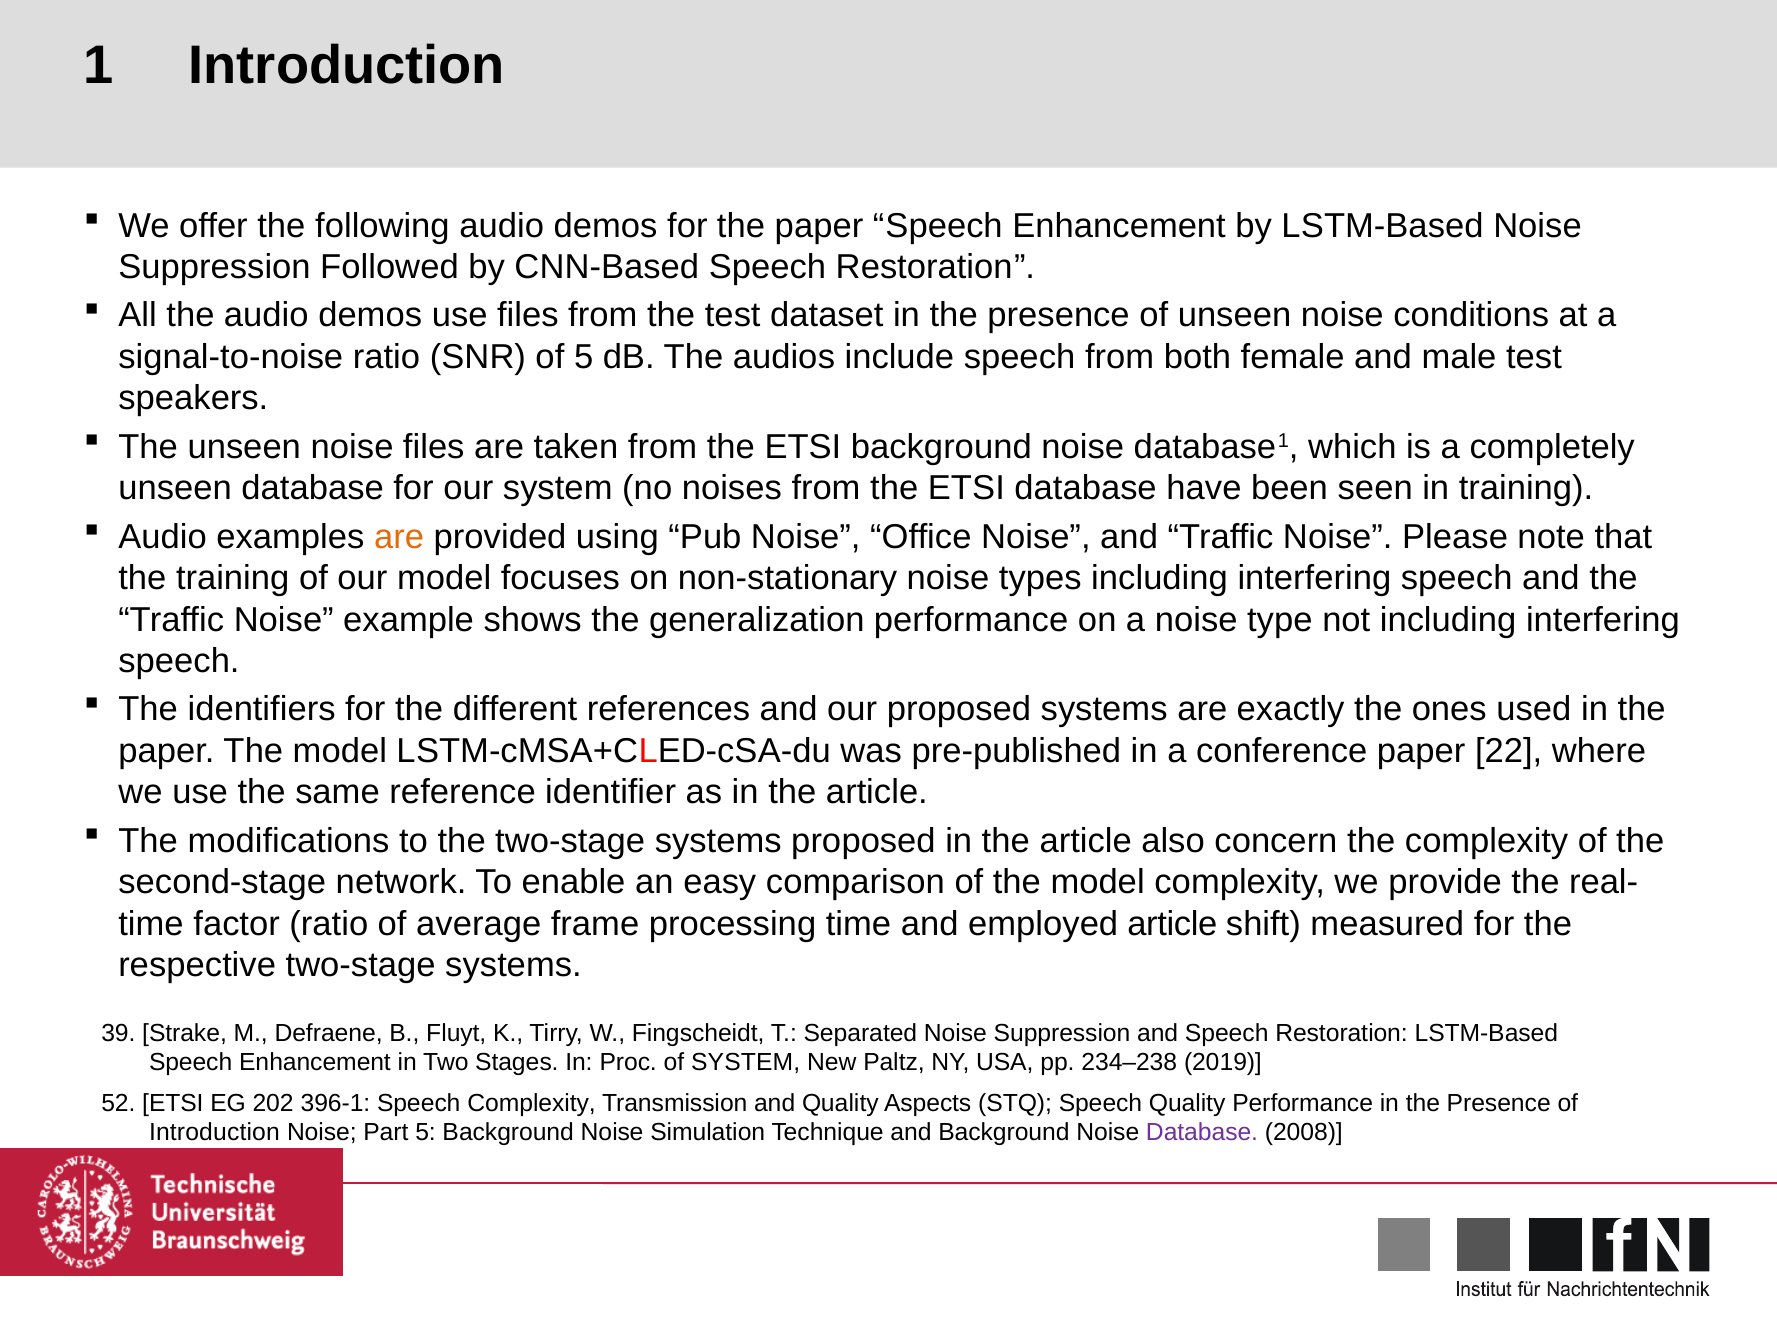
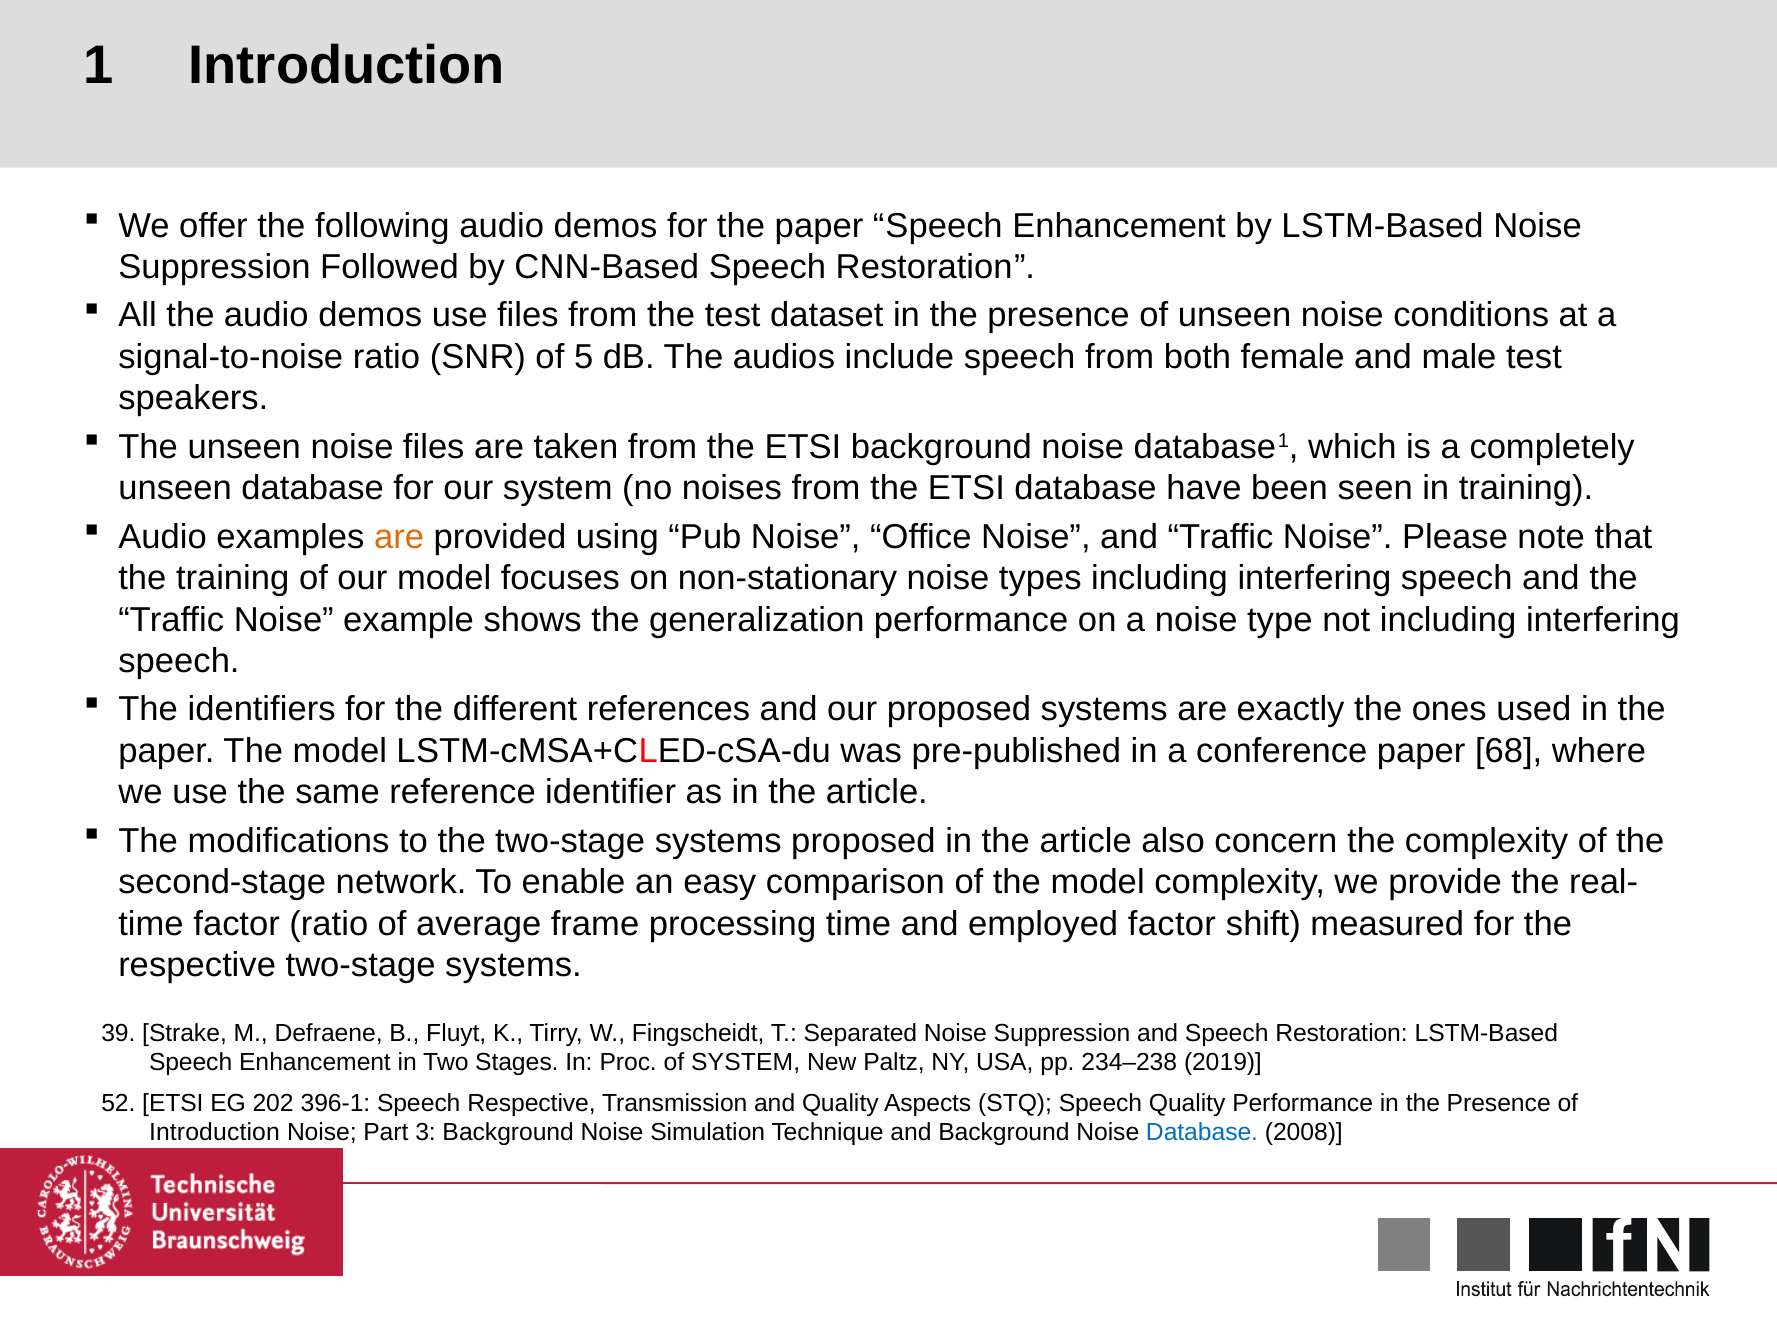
22: 22 -> 68 (1509, 751)
employed article: article -> factor (1172, 924)
Speech Complexity: Complexity -> Respective (532, 1104)
Part 5: 5 -> 3 (426, 1133)
Database colour: purple -> blue (1202, 1133)
